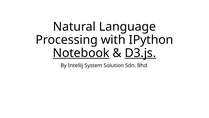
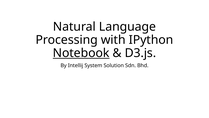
D3.js underline: present -> none (140, 53)
